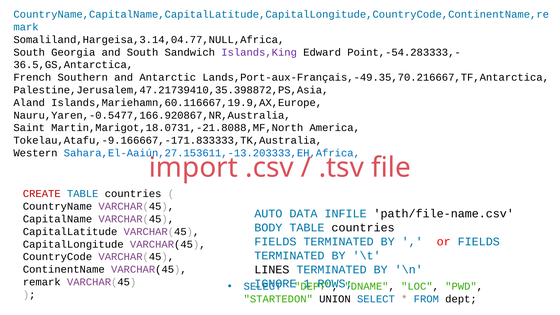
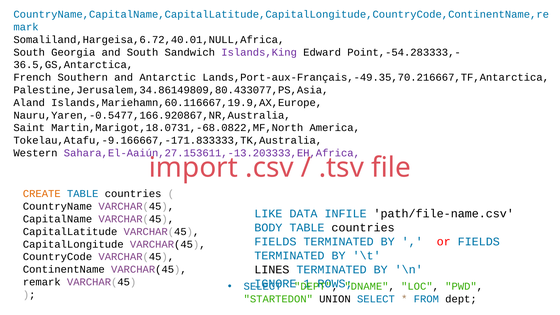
Somaliland,Hargeisa,3.14,04.77,NULL,Africa: Somaliland,Hargeisa,3.14,04.77,NULL,Africa -> Somaliland,Hargeisa,6.72,40.01,NULL,Africa (149, 40)
Palestine,Jerusalem,47.21739410,35.398872,PS,Asia: Palestine,Jerusalem,47.21739410,35.398872,PS,Asia -> Palestine,Jerusalem,34.86149809,80.433077,PS,Asia (171, 90)
Martin,Marigot,18.0731,-21.8088,MF,North: Martin,Marigot,18.0731,-21.8088,MF,North -> Martin,Marigot,18.0731,-68.0822,MF,North (177, 128)
Sahara,El-Aaiún,27.153611,-13.203333,EH,Africa colour: blue -> purple (212, 153)
CREATE colour: red -> orange (42, 194)
AUTO: AUTO -> LIKE (268, 214)
